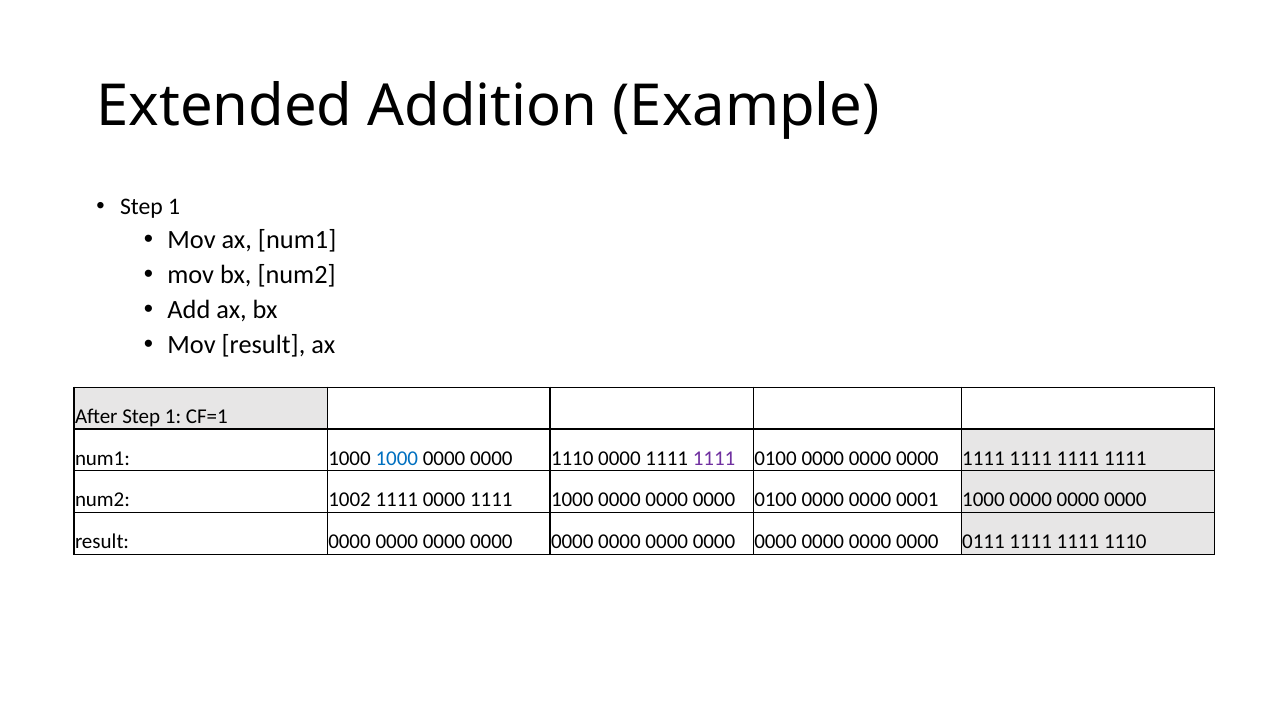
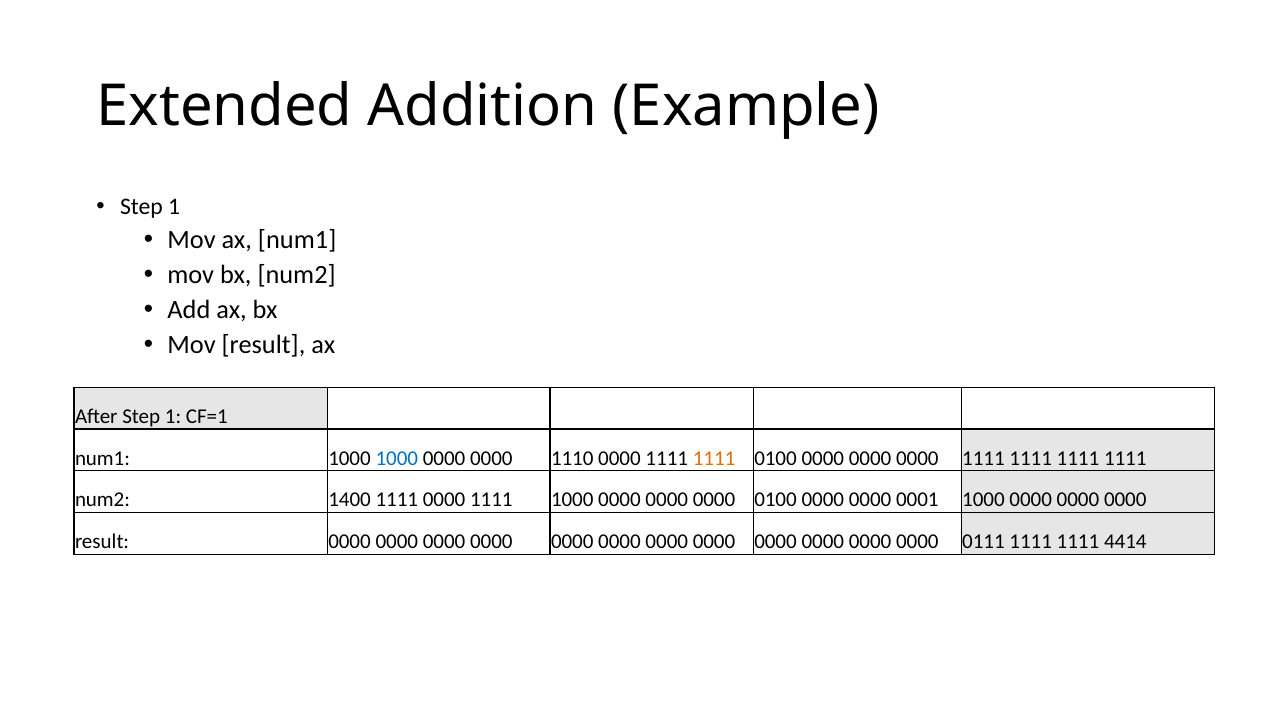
1111 colour: purple -> orange (714, 458)
1002: 1002 -> 1400 (350, 500)
1111 1110: 1110 -> 4414 (1125, 542)
